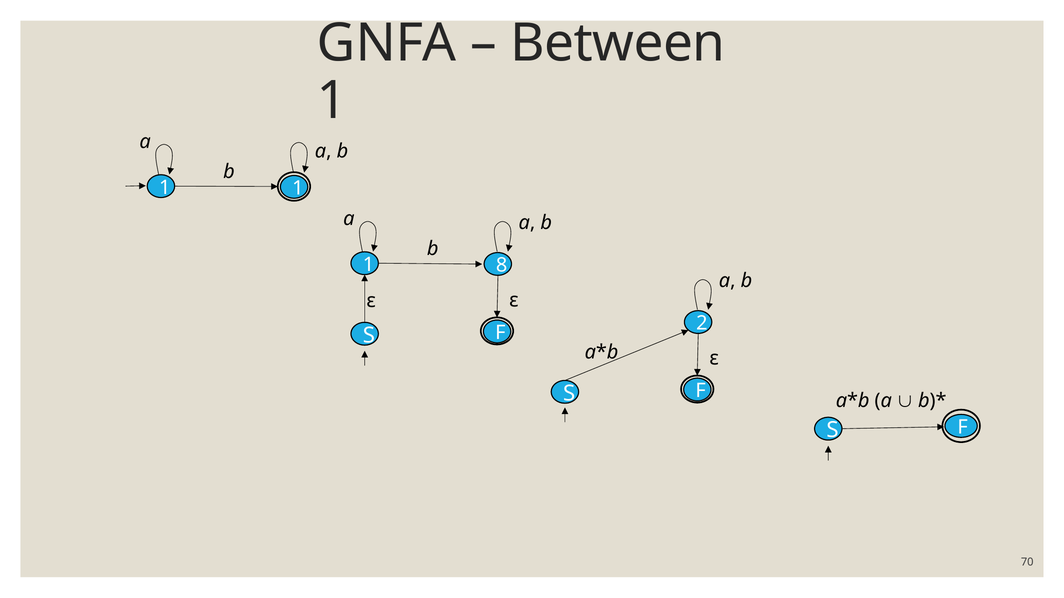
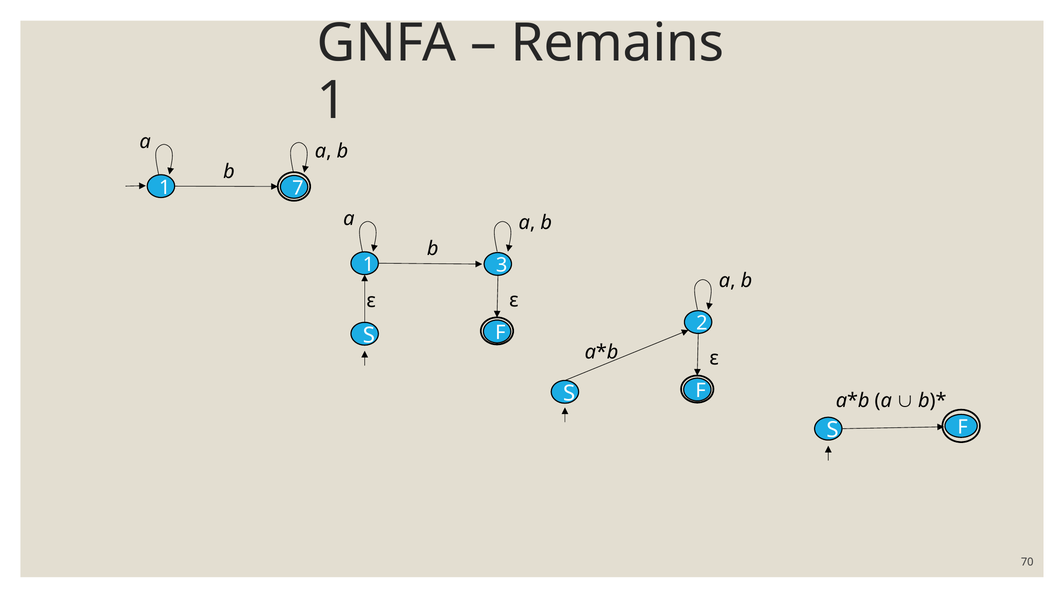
Between: Between -> Remains (618, 43)
1: 1 -> 7 (298, 188)
8: 8 -> 3 (502, 266)
